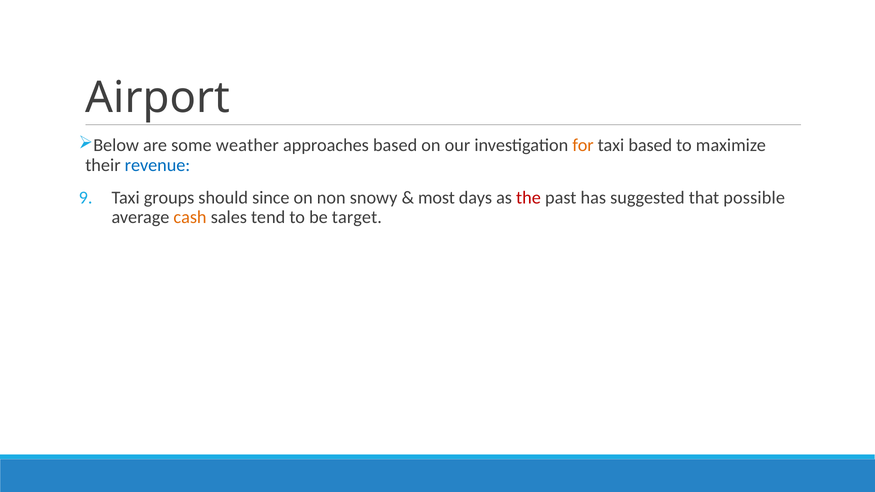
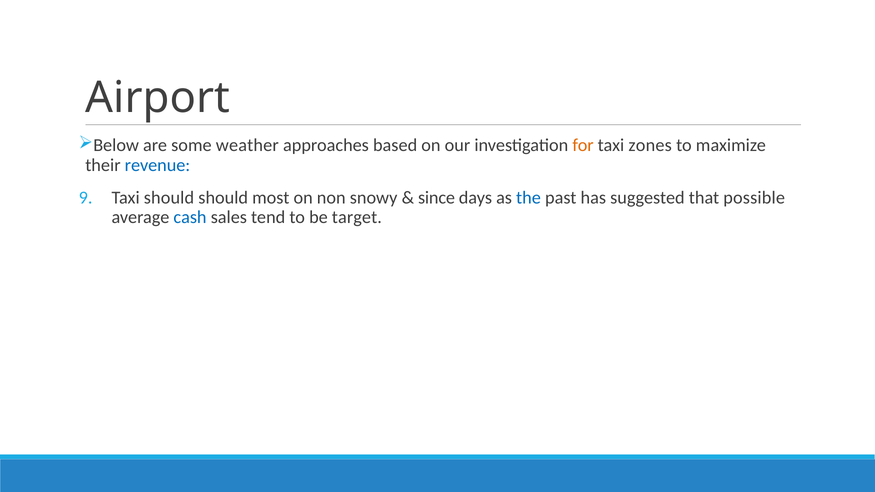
taxi based: based -> zones (650, 146)
Taxi groups: groups -> should (169, 198)
since: since -> most (271, 198)
most: most -> since (437, 198)
the colour: red -> blue (529, 198)
cash colour: orange -> blue (190, 217)
